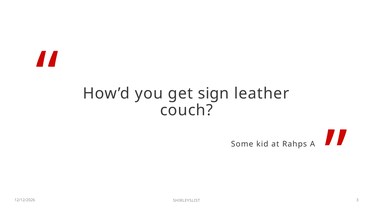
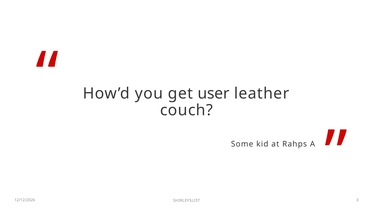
sign: sign -> user (214, 93)
